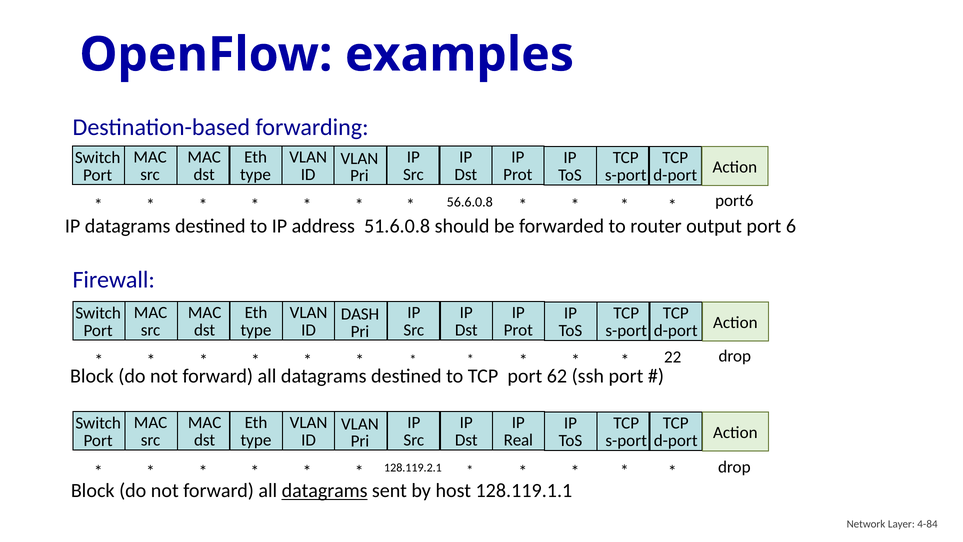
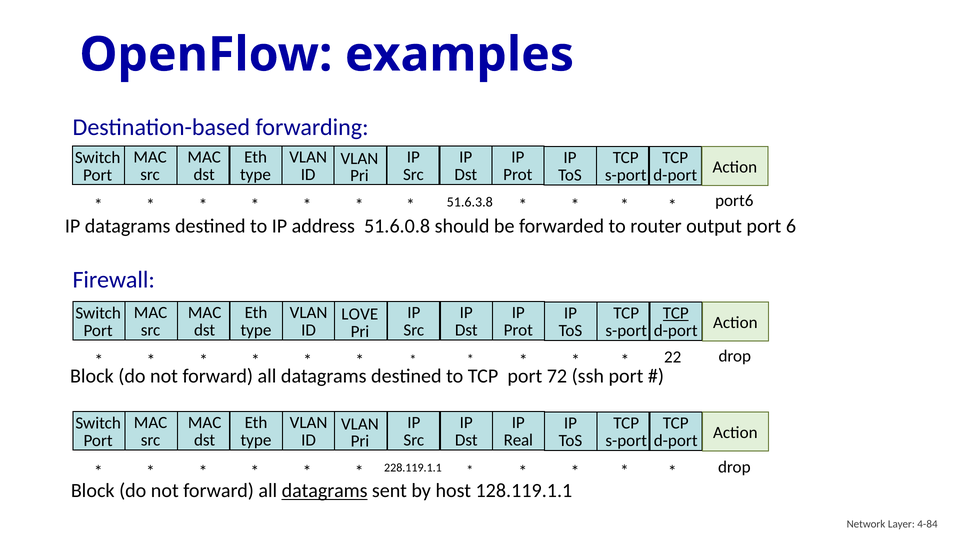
56.6.0.8: 56.6.0.8 -> 51.6.3.8 (470, 202)
TCP underline: none -> present (676, 313)
DASH: DASH -> LOVE (360, 314)
62: 62 -> 72 (557, 376)
128.119.2.1: 128.119.2.1 -> 228.119.1.1 (413, 468)
